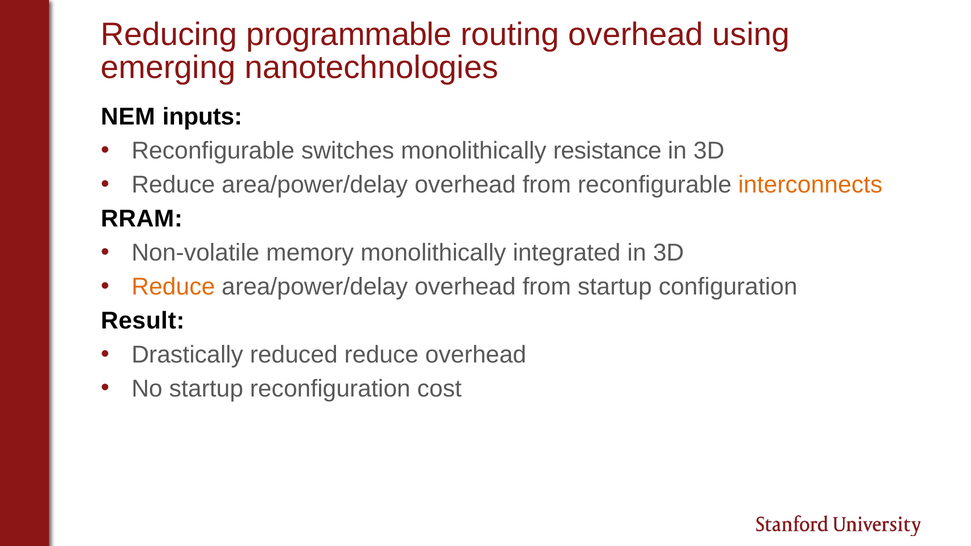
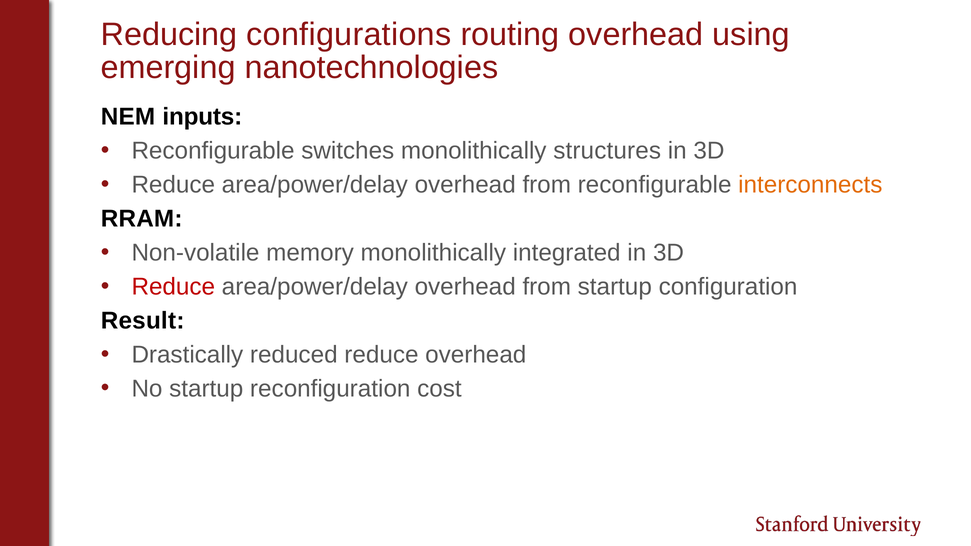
programmable: programmable -> configurations (349, 35)
resistance: resistance -> structures (607, 151)
Reduce colour: orange -> red (173, 287)
